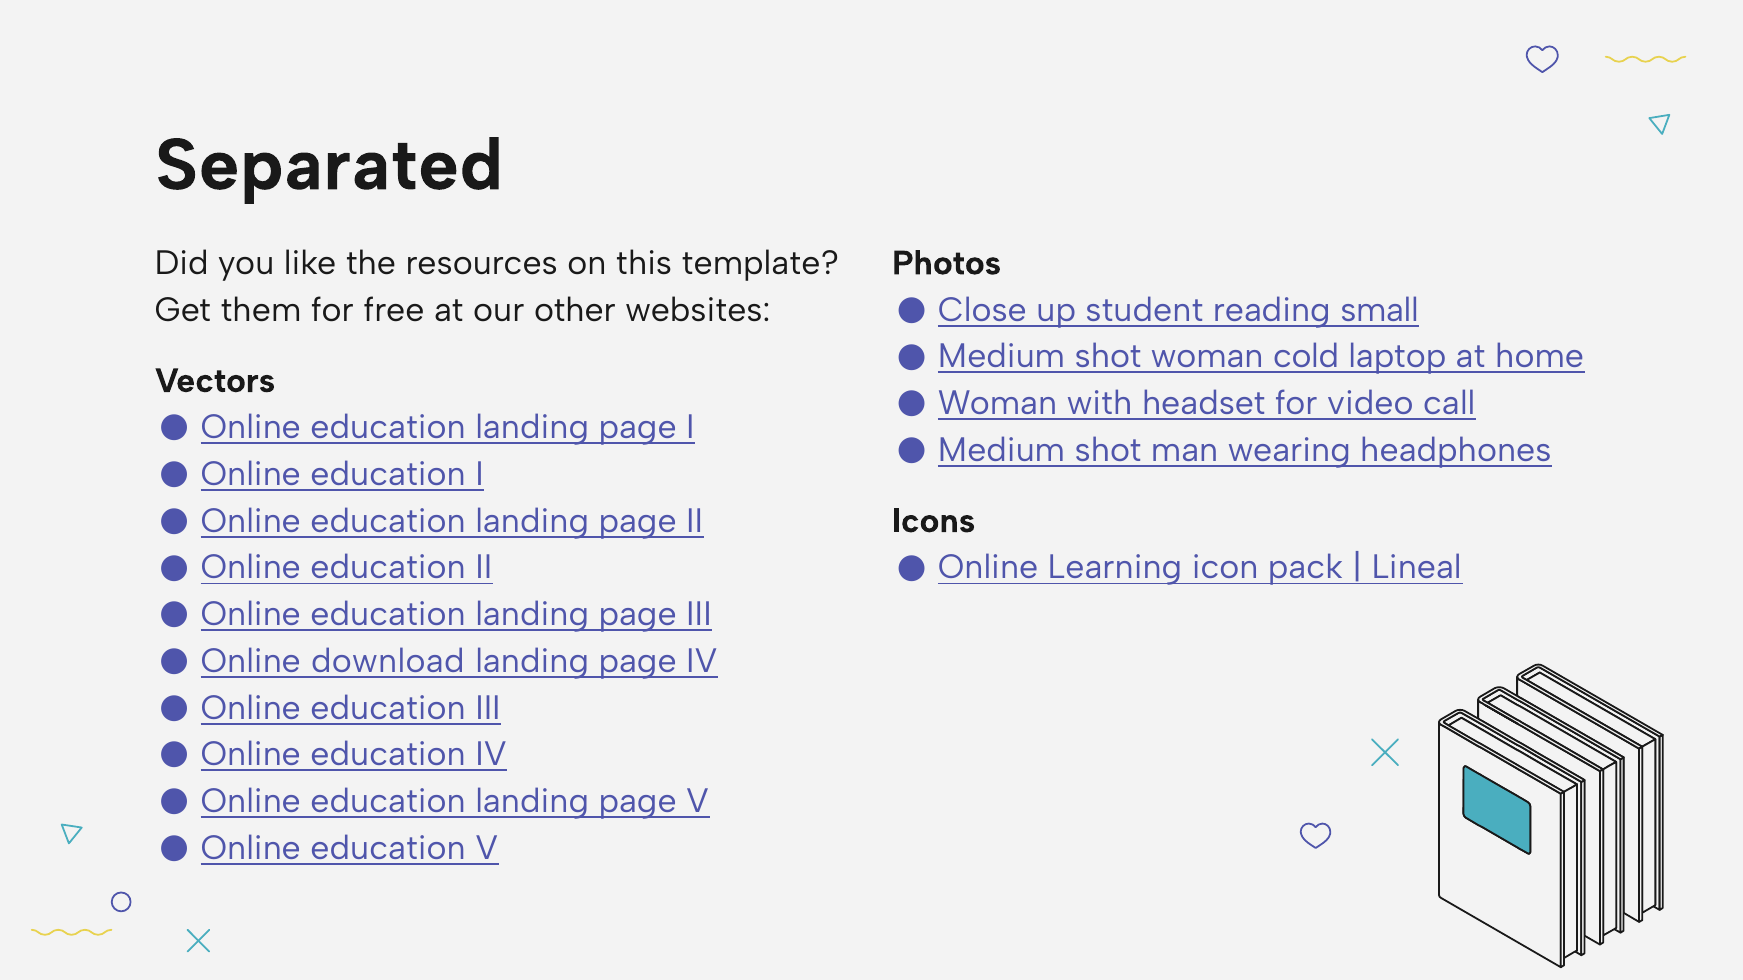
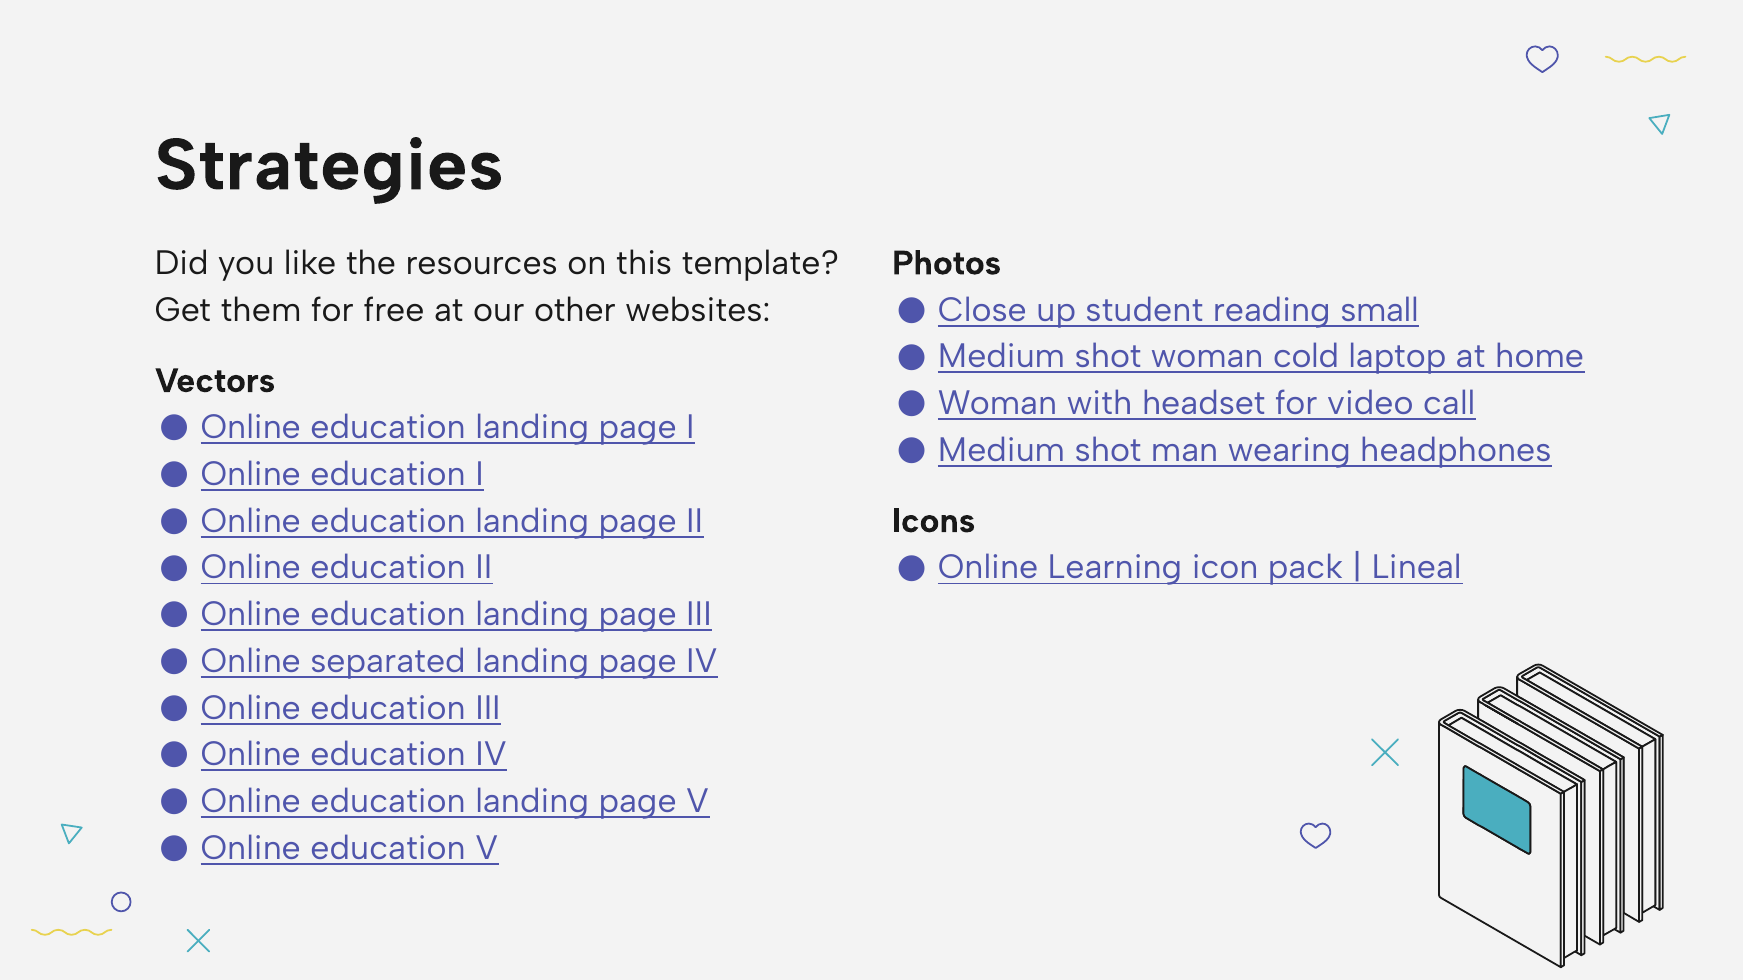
Separated: Separated -> Strategies (329, 165)
download: download -> separated (388, 661)
